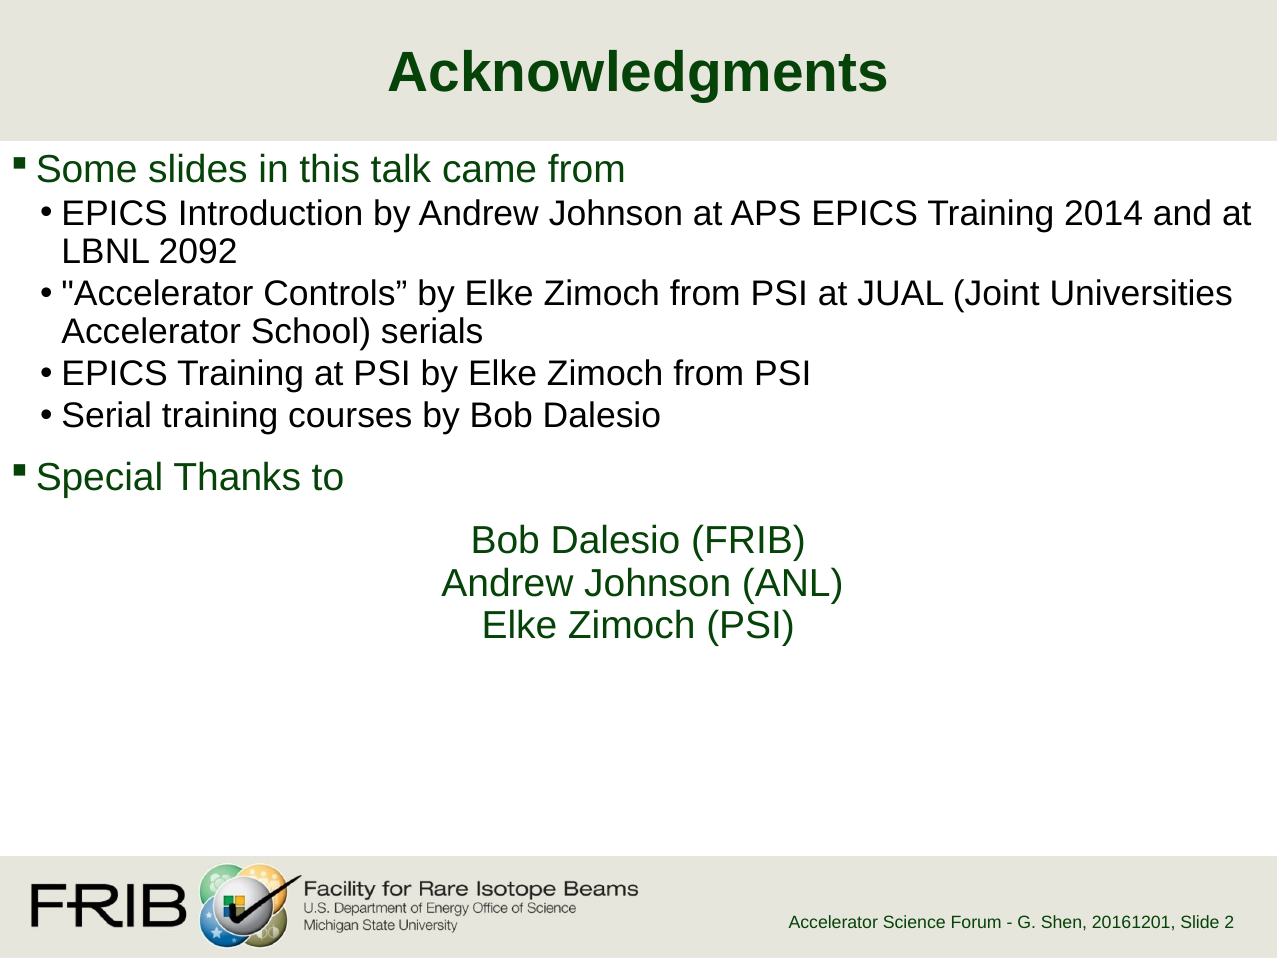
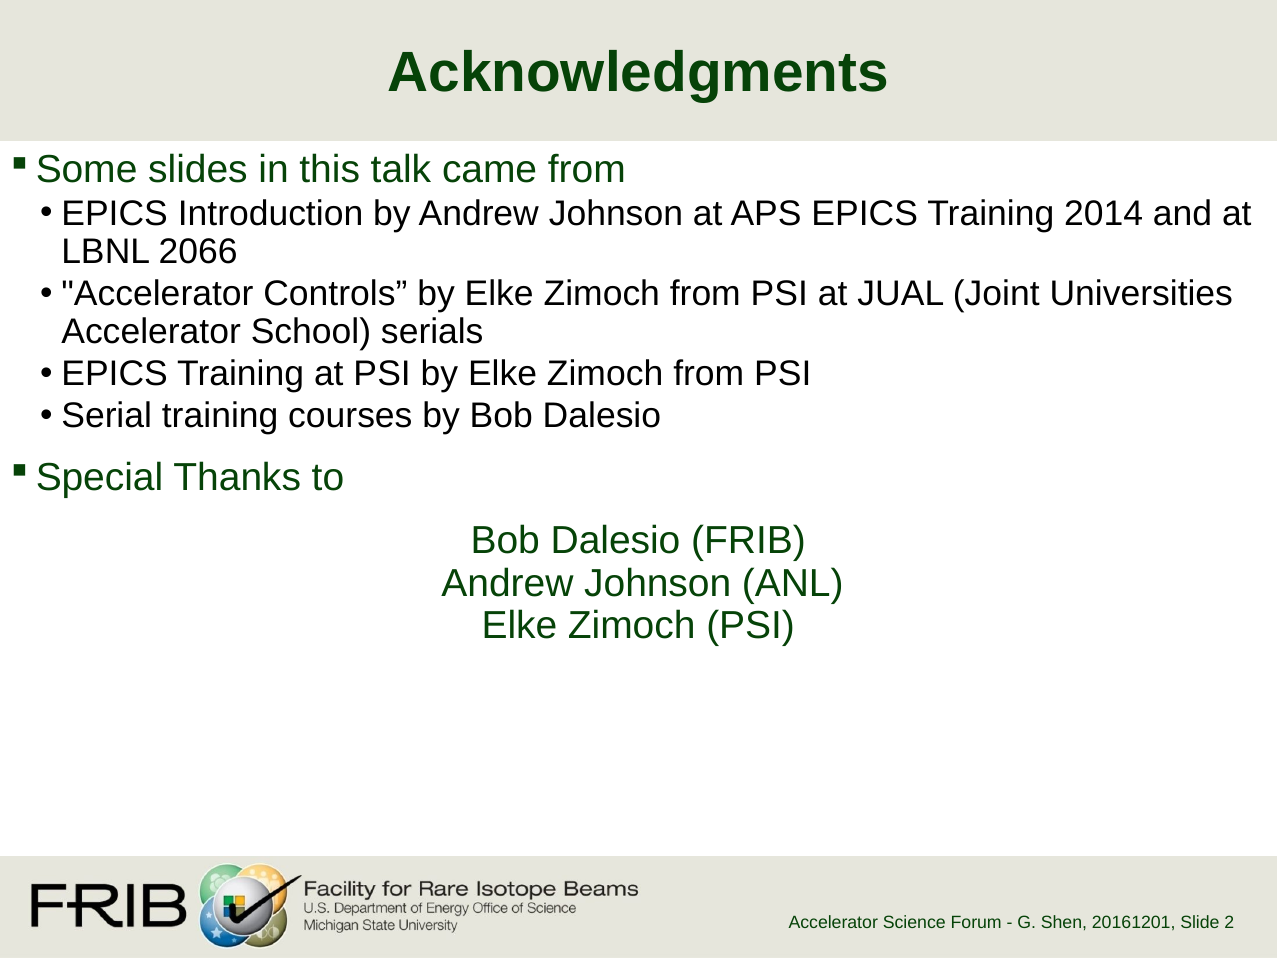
2092: 2092 -> 2066 (198, 252)
